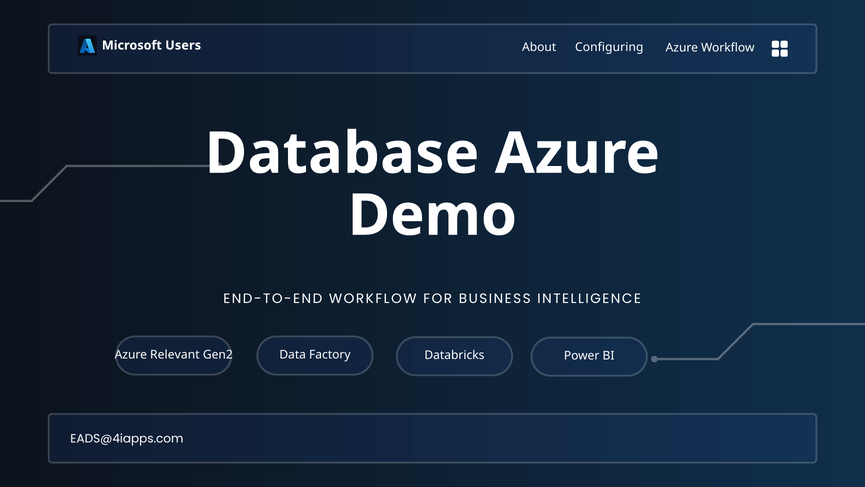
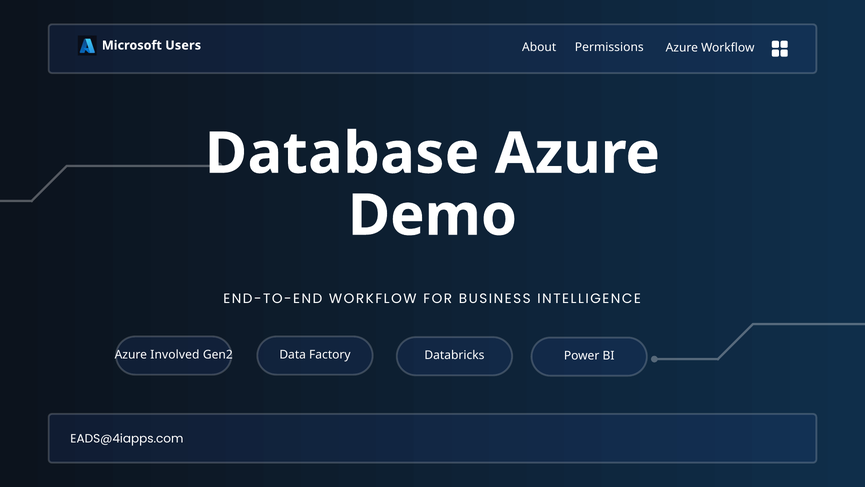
Configuring: Configuring -> Permissions (609, 47)
Relevant: Relevant -> Involved (175, 354)
